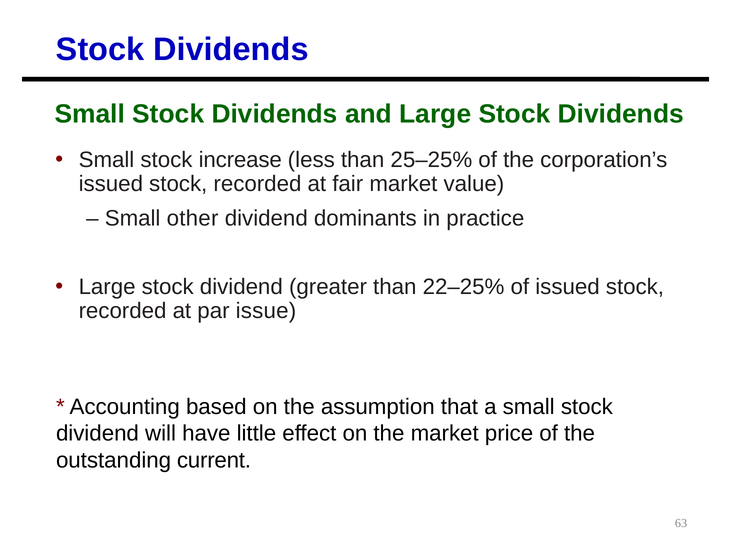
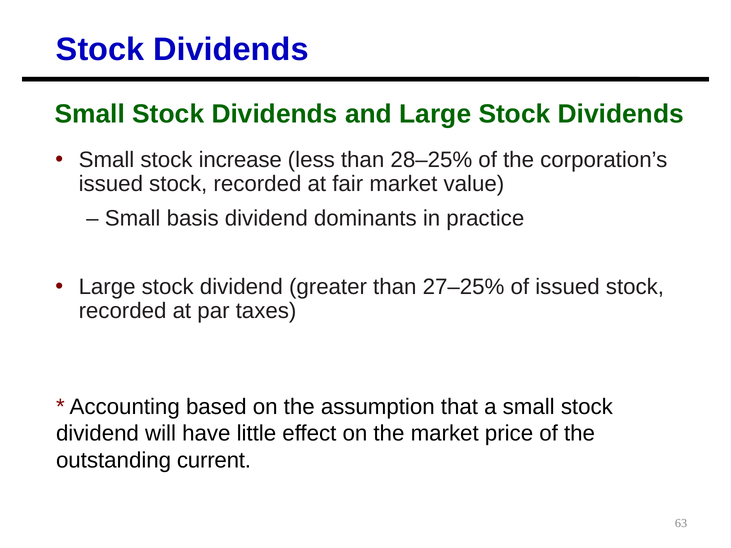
25–25%: 25–25% -> 28–25% (431, 160)
other: other -> basis (193, 218)
22–25%: 22–25% -> 27–25% (464, 287)
issue: issue -> taxes (266, 311)
